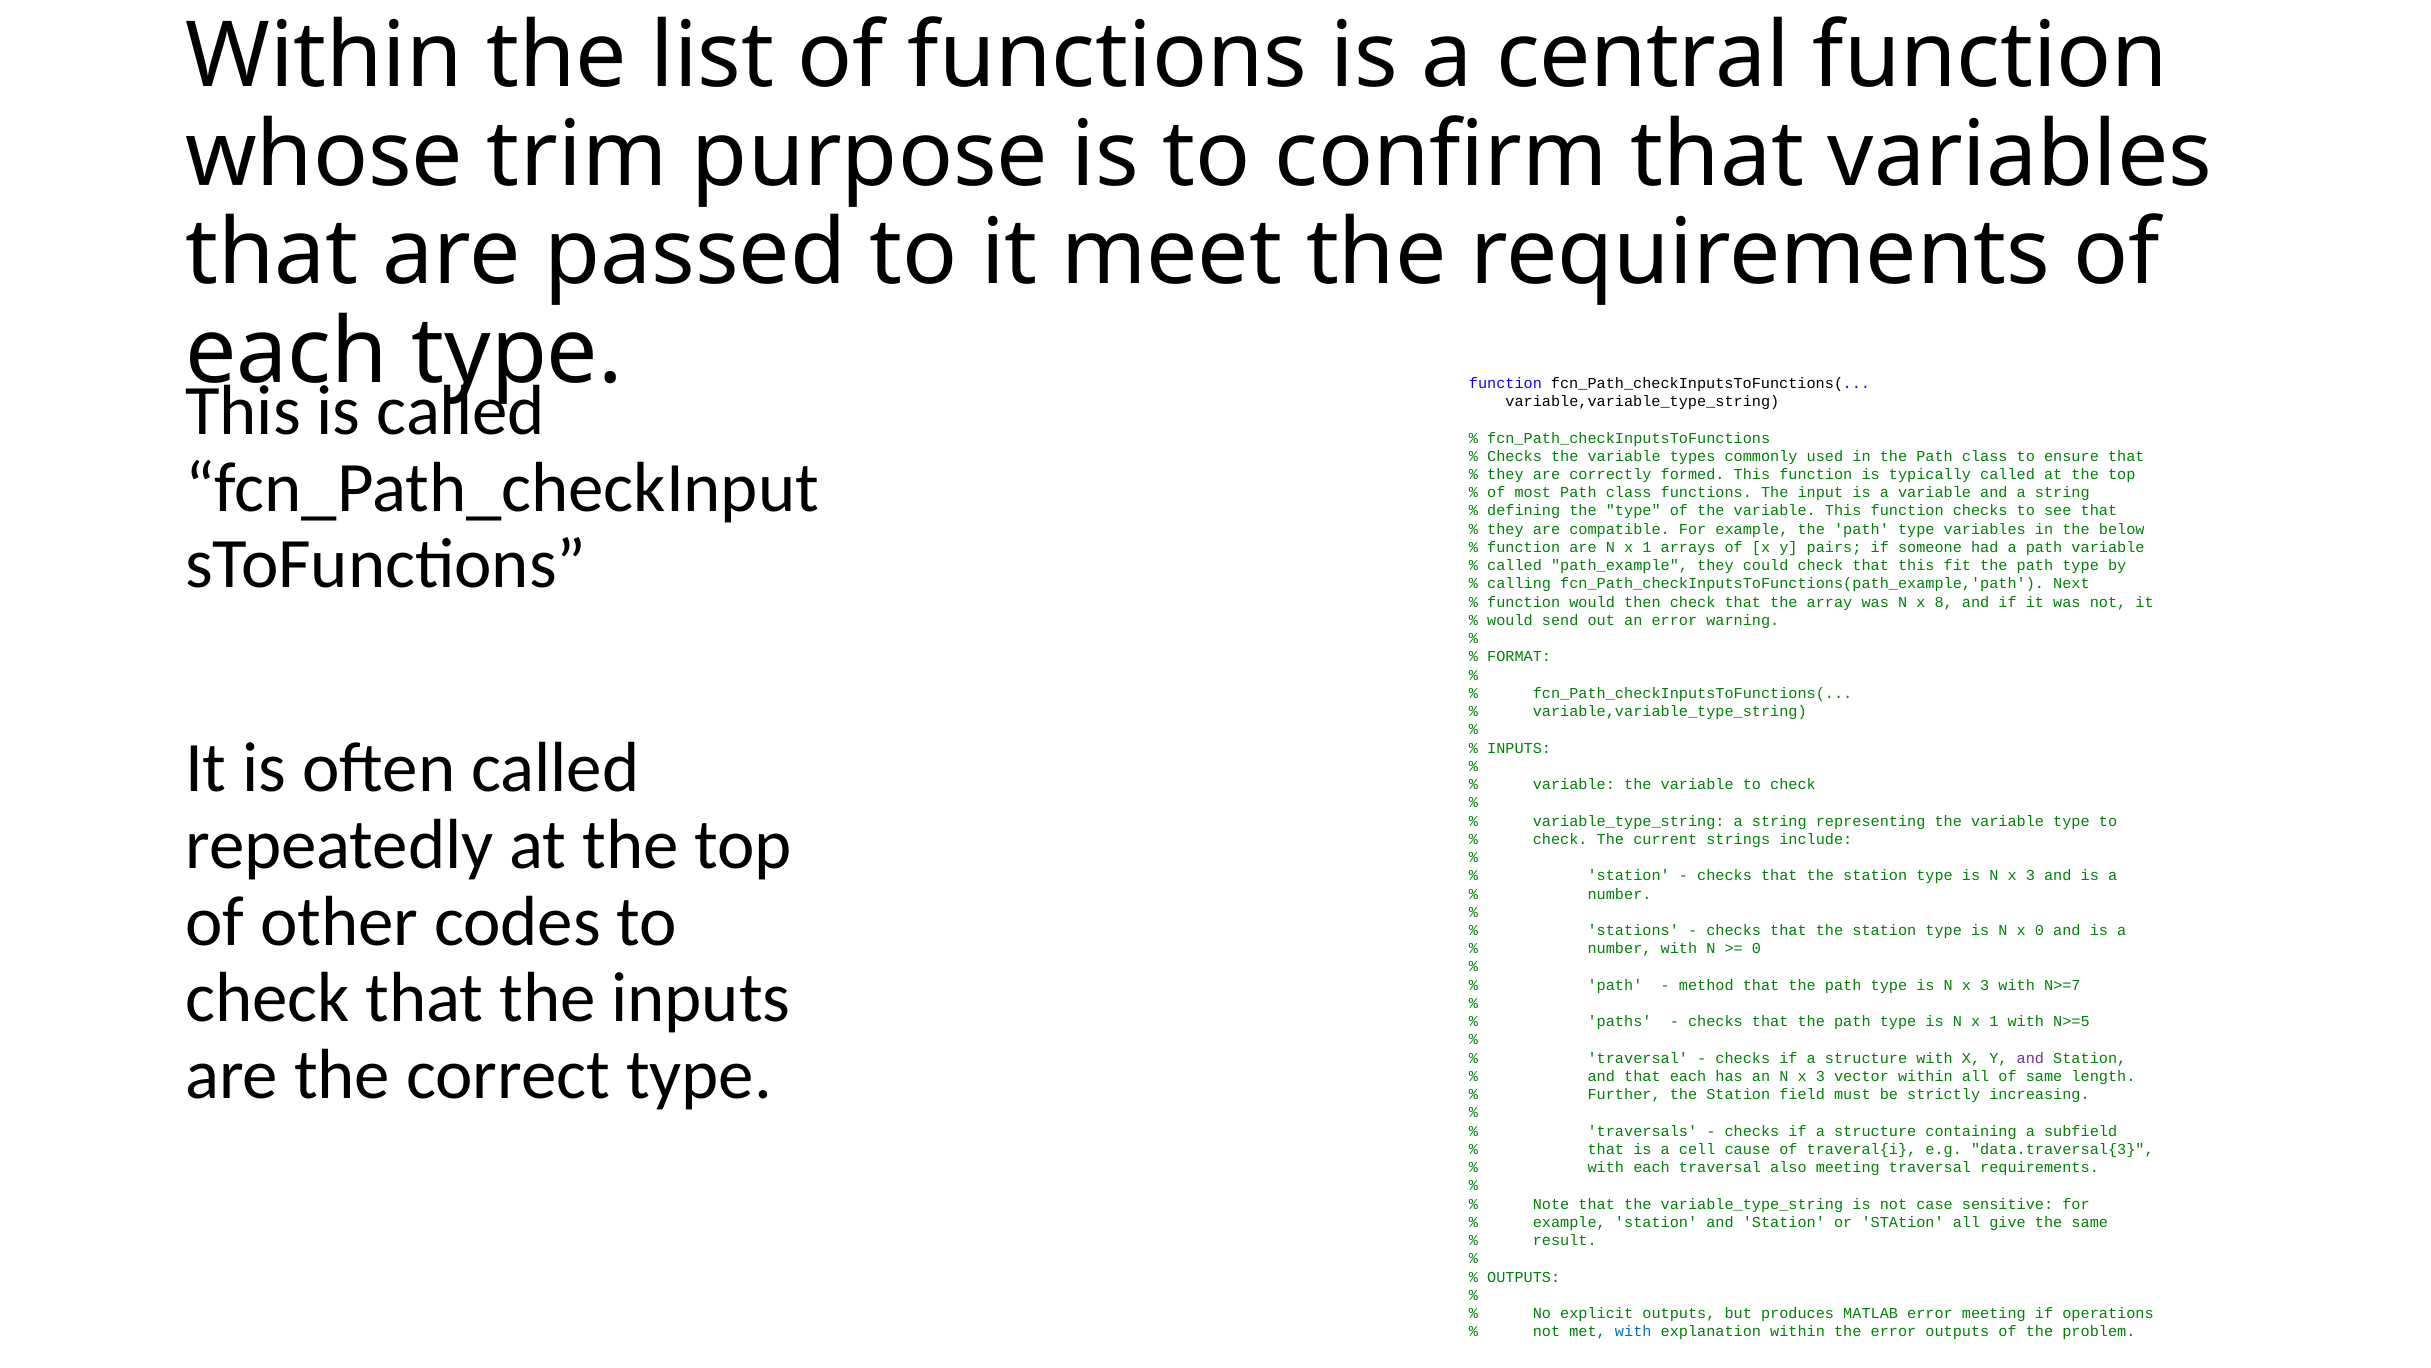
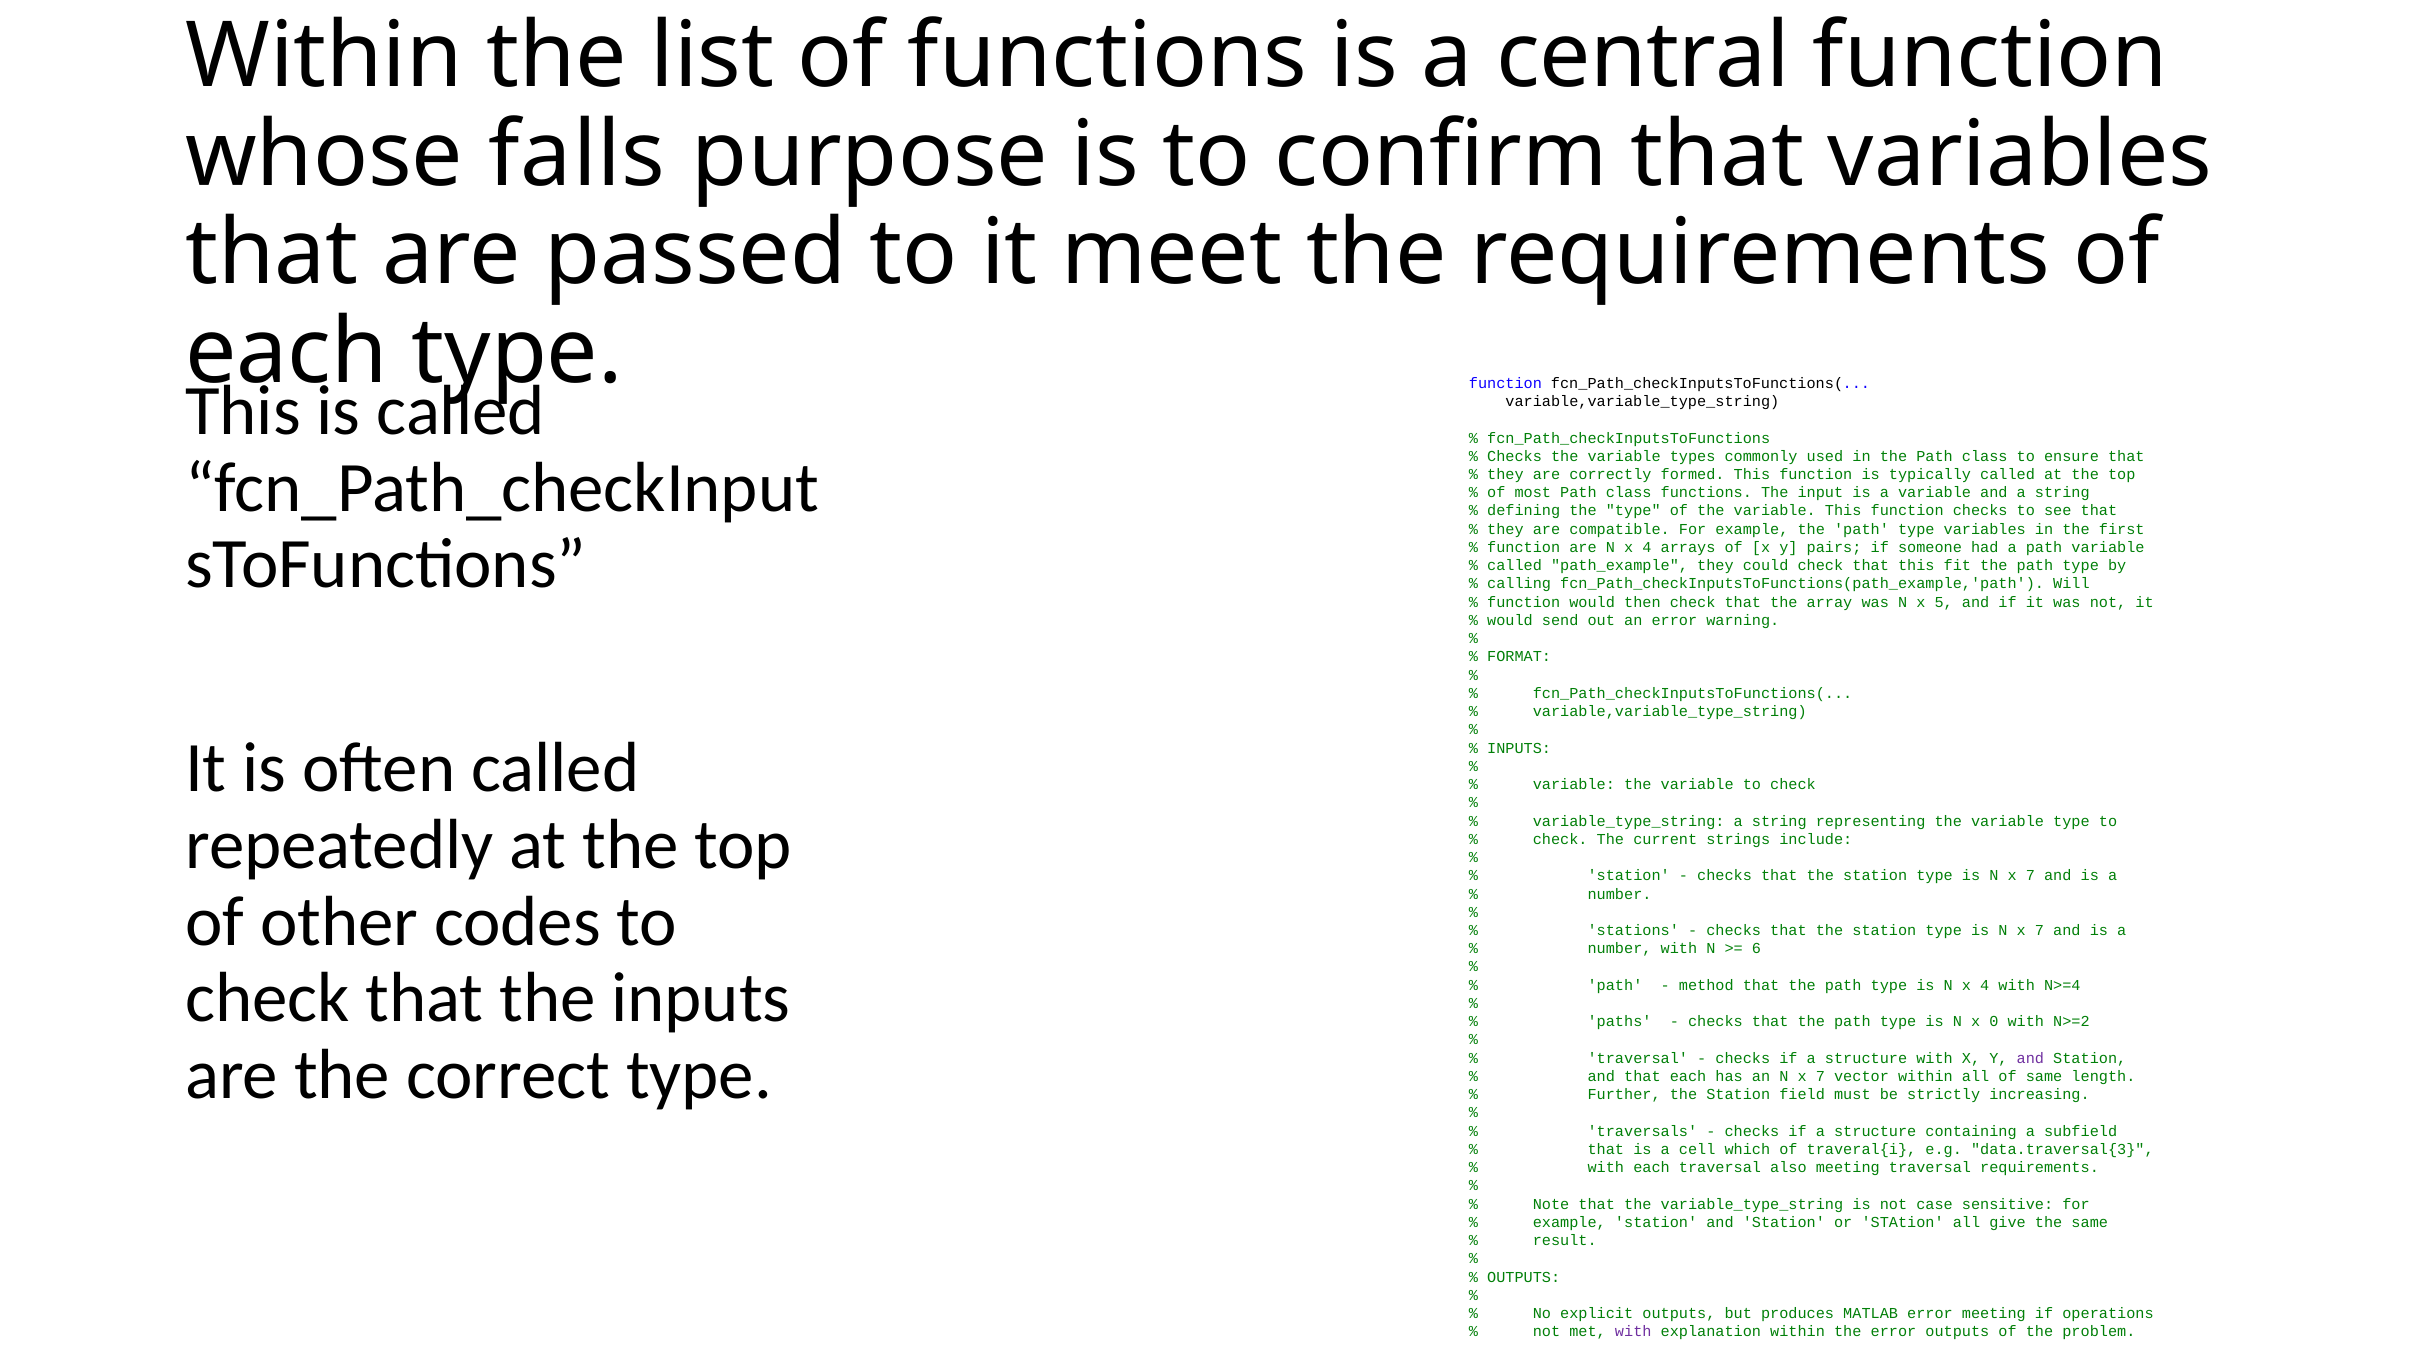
trim: trim -> falls (577, 155)
below: below -> first (2122, 529)
are N x 1: 1 -> 4 (1647, 547)
Next: Next -> Will (2071, 584)
8: 8 -> 5 (1944, 602)
3: 3 -> 7 (2030, 875)
0: 0 -> 7 (2040, 930)
0: 0 -> 6 (1757, 948)
3: 3 -> 4 (1985, 985)
N>=7: N>=7 -> N>=4 (2062, 985)
is N x 1: 1 -> 0 (1994, 1021)
N>=5: N>=5 -> N>=2 (2071, 1021)
an N x 3: 3 -> 7 (1820, 1076)
cause: cause -> which (1747, 1149)
with colour: blue -> purple (1633, 1331)
